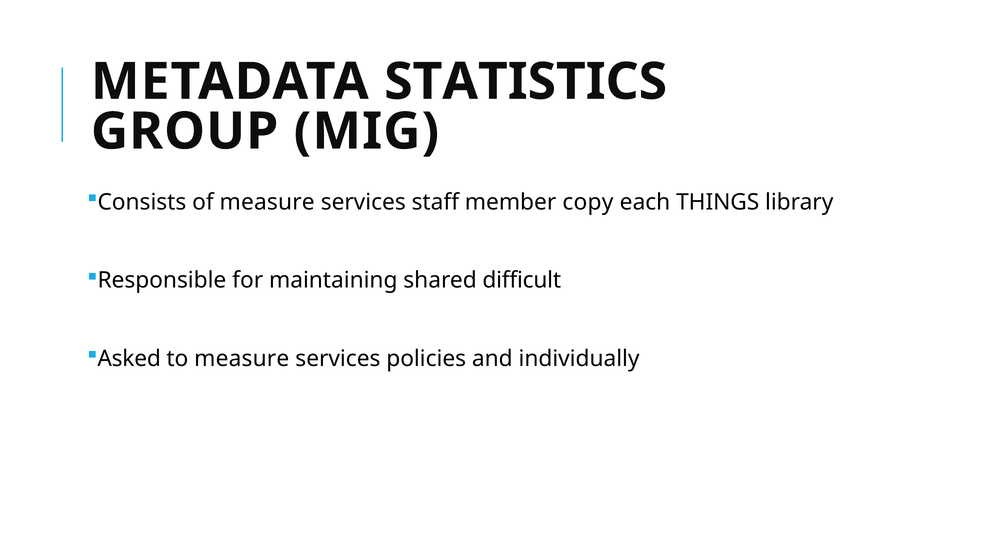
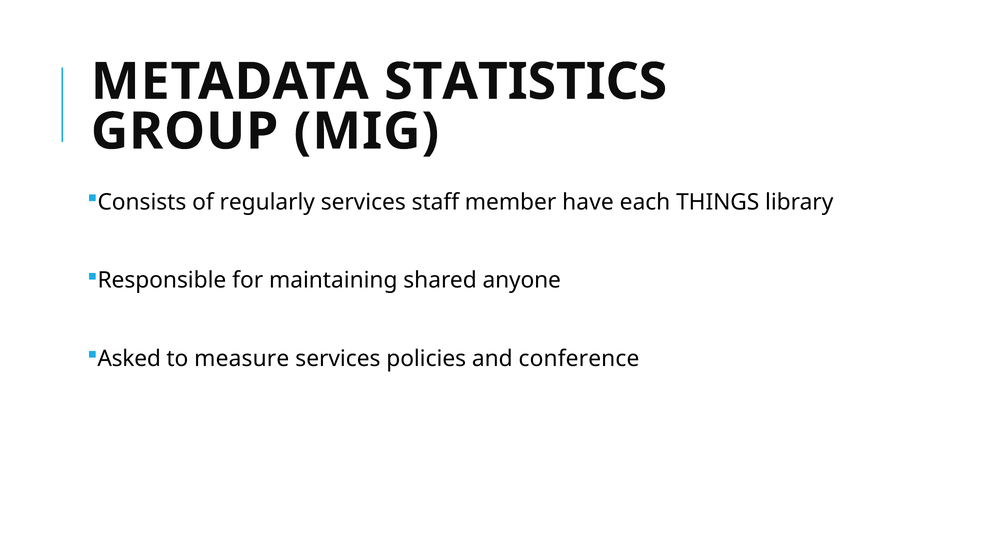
of measure: measure -> regularly (267, 202)
copy: copy -> have (588, 202)
difficult: difficult -> anyone (522, 280)
individually: individually -> conference (579, 358)
